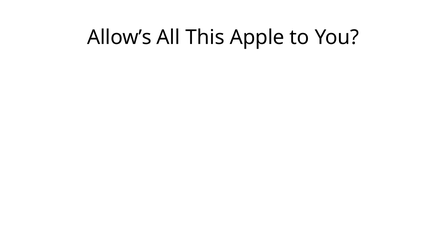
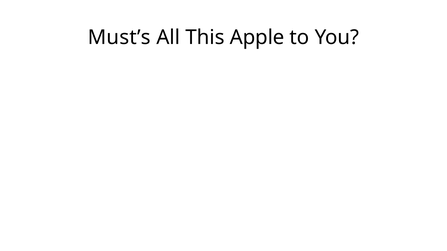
Allow’s: Allow’s -> Must’s (119, 38)
